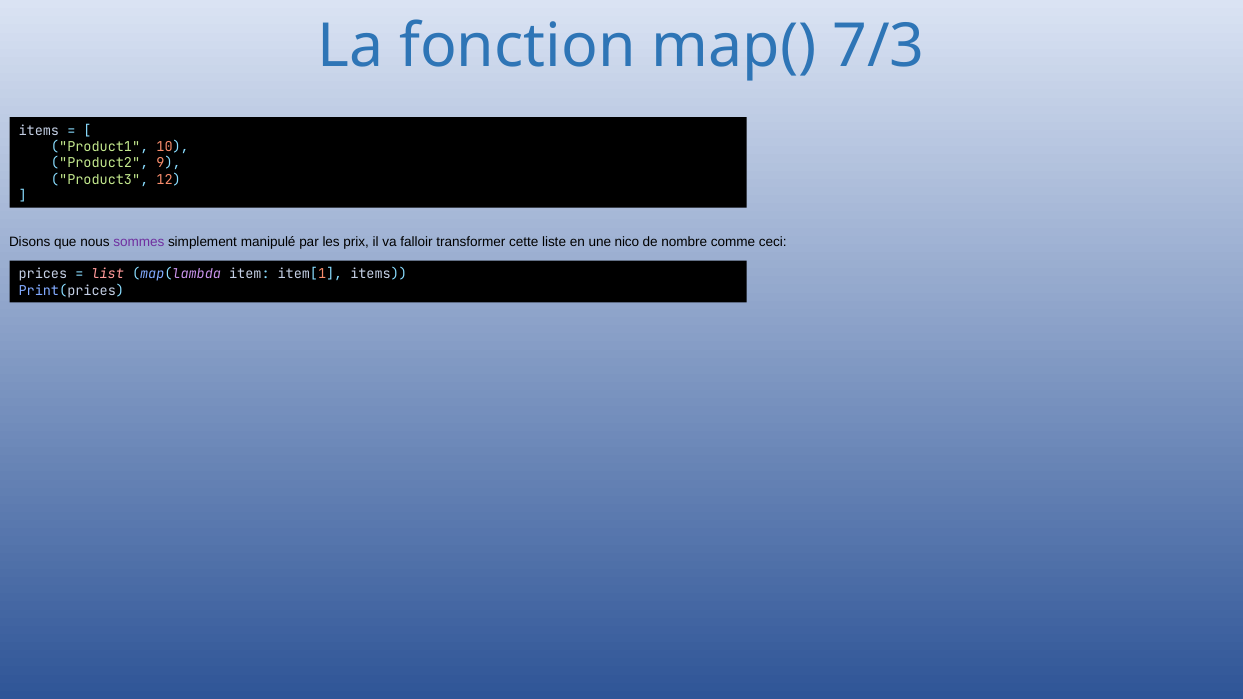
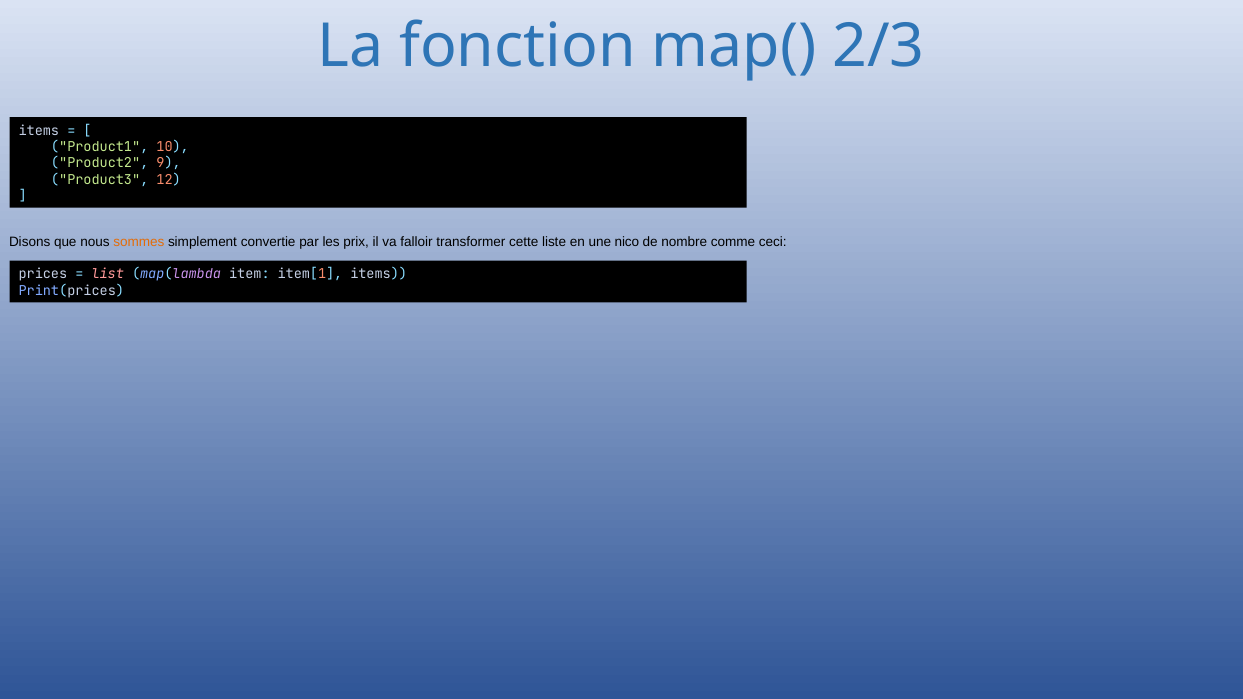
7/3: 7/3 -> 2/3 (879, 47)
sommes colour: purple -> orange (139, 242)
manipulé: manipulé -> convertie (268, 242)
